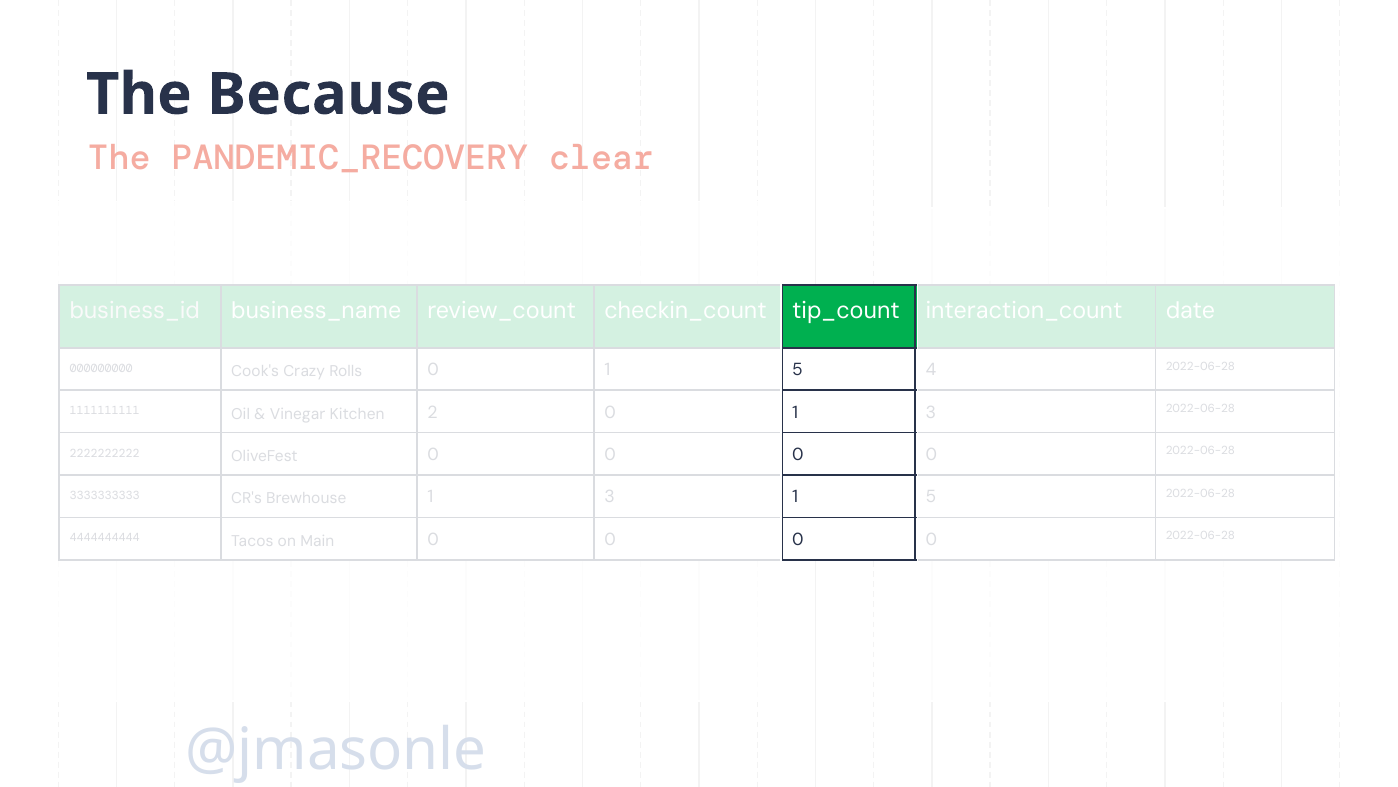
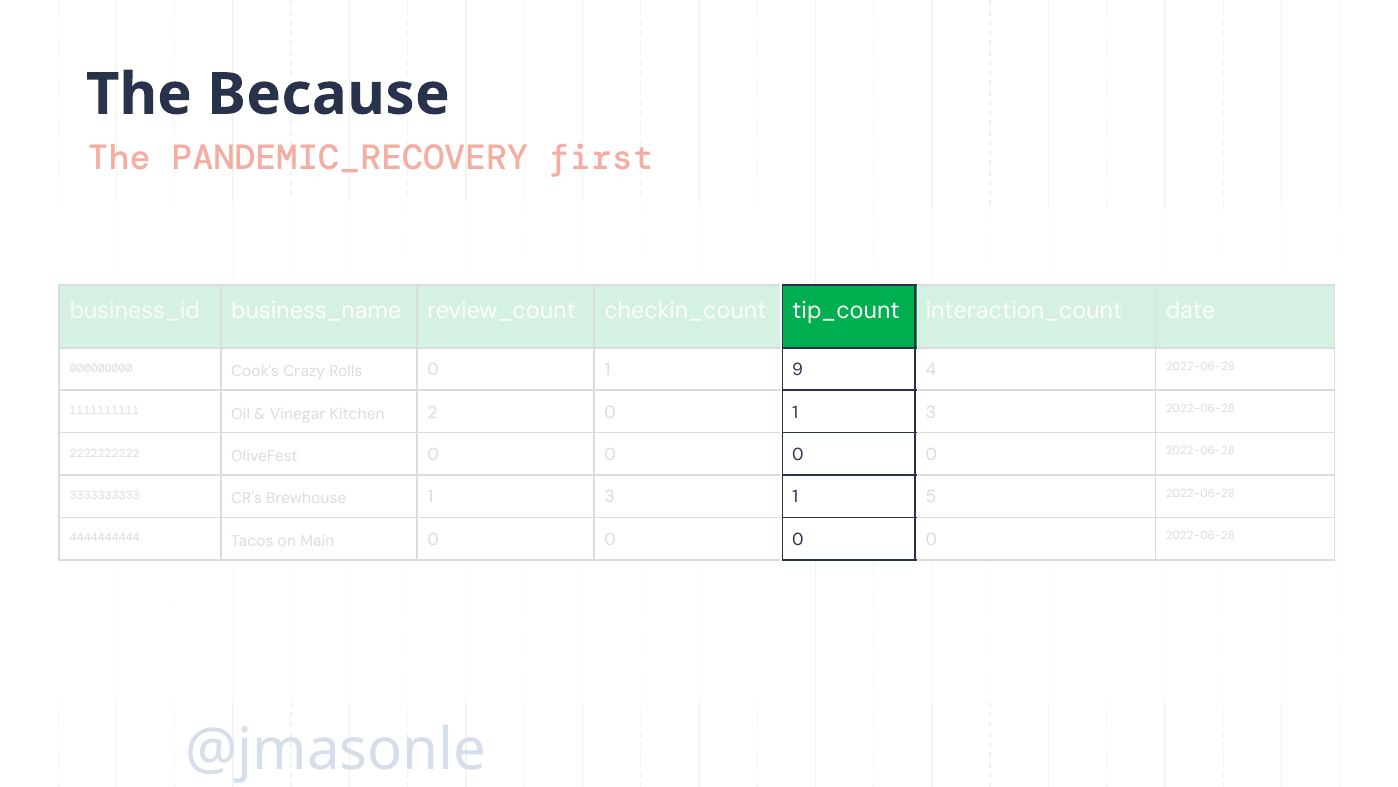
clear: clear -> first (601, 158)
5: 5 -> 9 (798, 370)
